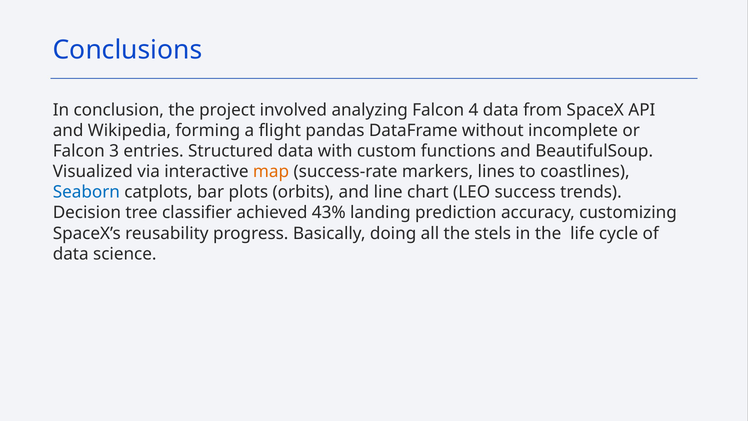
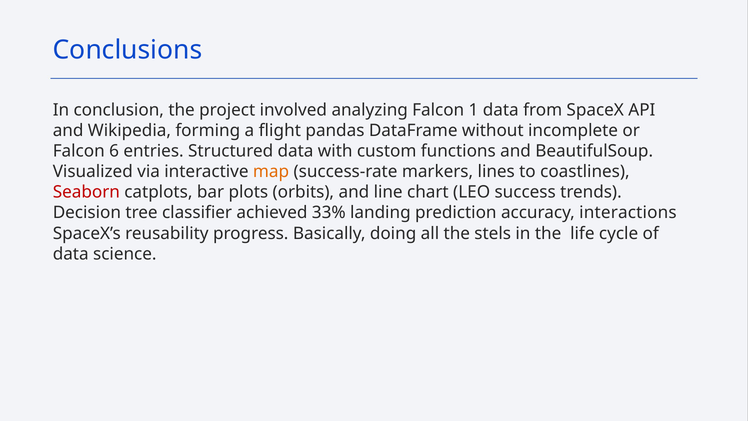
4: 4 -> 1 (473, 110)
3: 3 -> 6 (114, 151)
Seaborn colour: blue -> red (86, 192)
43%: 43% -> 33% (329, 213)
customizing: customizing -> interactions (628, 213)
